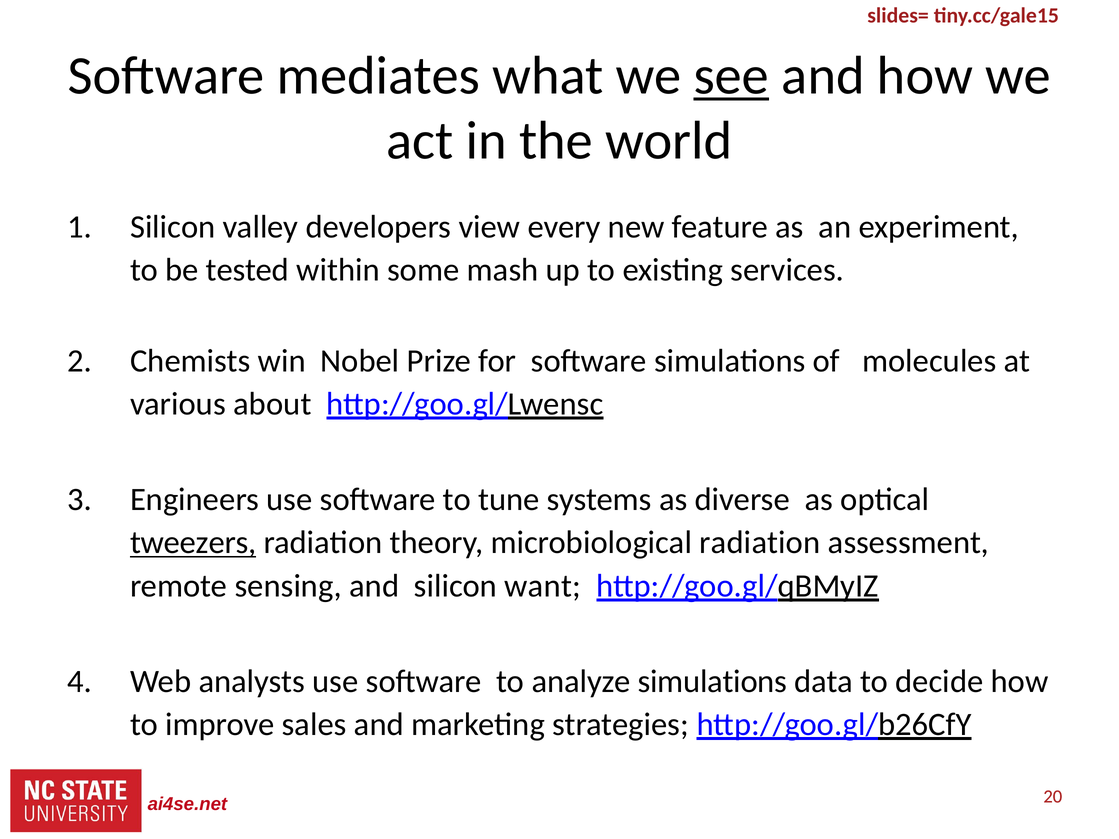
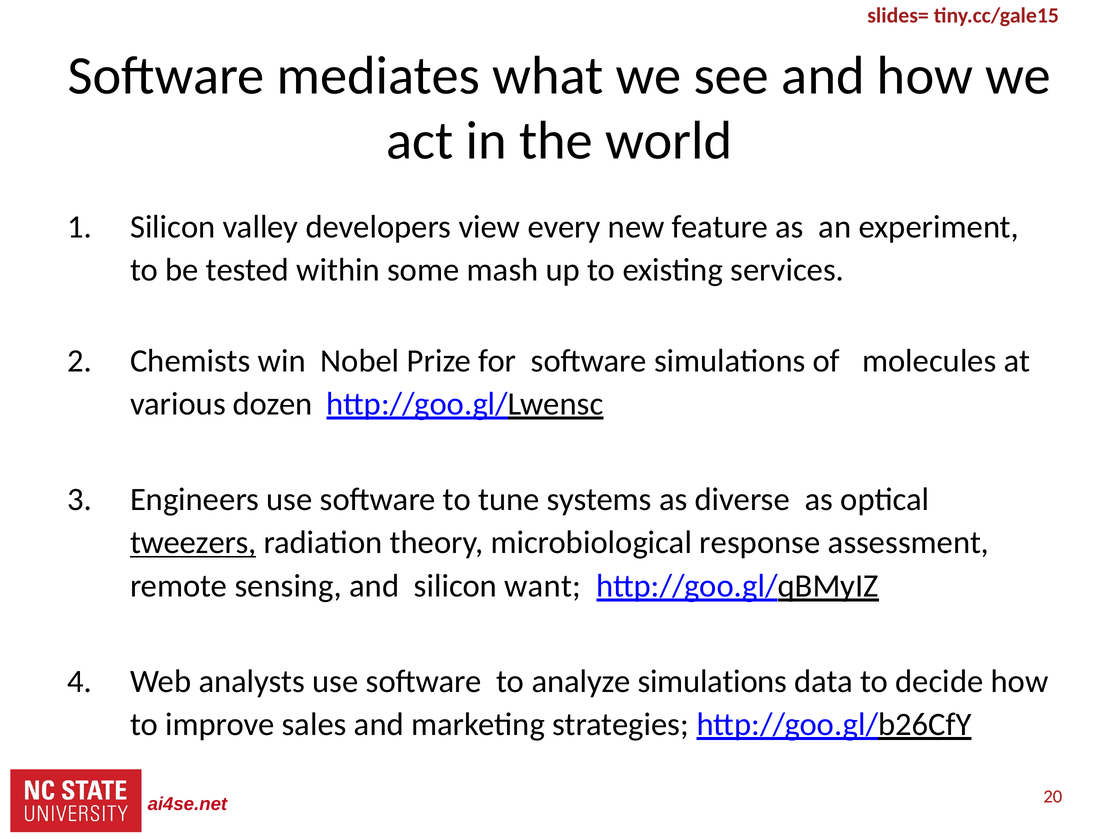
see underline: present -> none (731, 76)
about: about -> dozen (273, 404)
microbiological radiation: radiation -> response (760, 543)
